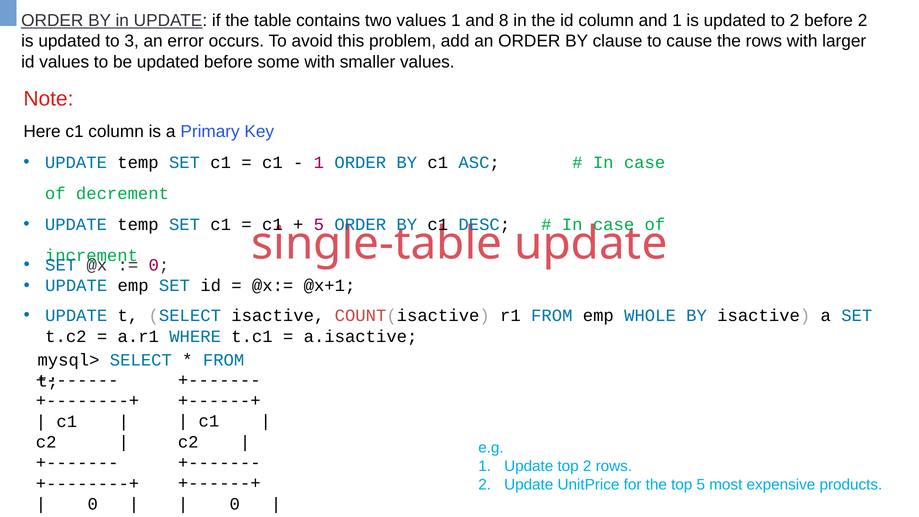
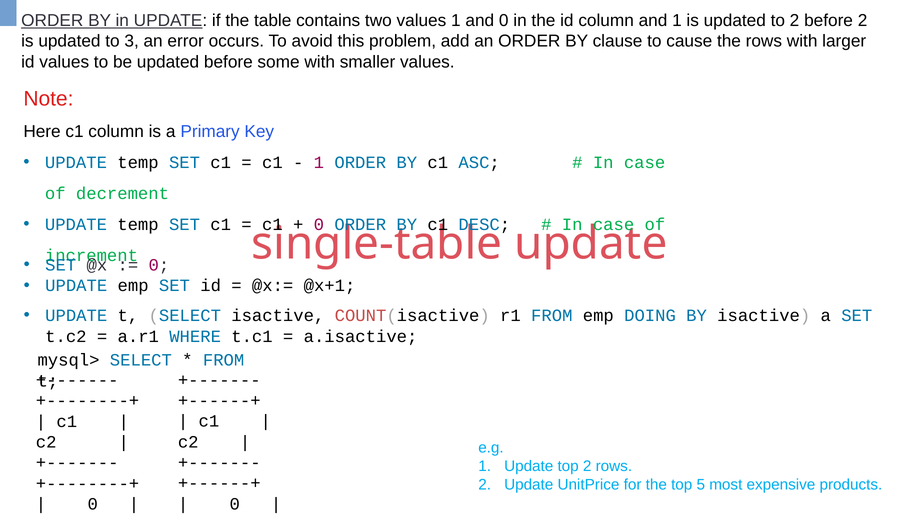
and 8: 8 -> 0 (504, 21)
5: 5 -> 0 (319, 225)
WHOLE: WHOLE -> DOING (650, 316)
